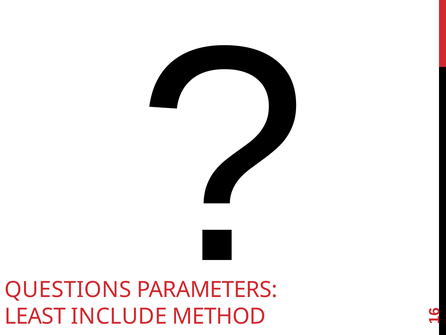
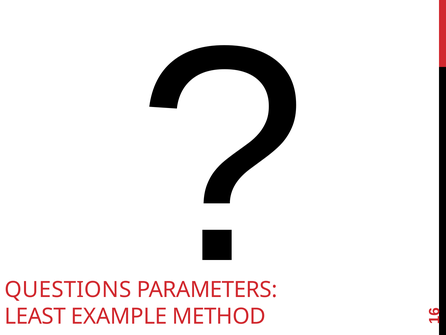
INCLUDE: INCLUDE -> EXAMPLE (119, 316)
